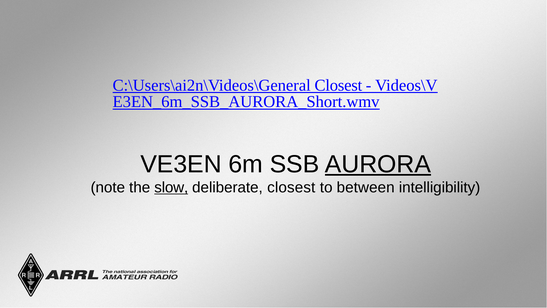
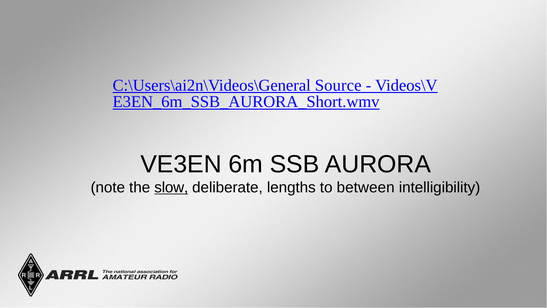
C:\Users\ai2n\Videos\General Closest: Closest -> Source (338, 85)
AURORA underline: present -> none (378, 164)
deliberate closest: closest -> lengths (291, 187)
